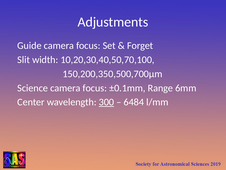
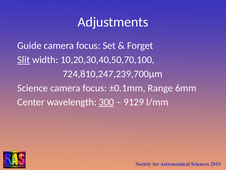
Slit underline: none -> present (24, 60)
150,200,350,500,700µm: 150,200,350,500,700µm -> 724,810,247,239,700µm (112, 74)
6484: 6484 -> 9129 (134, 102)
